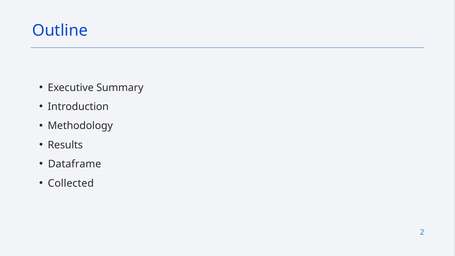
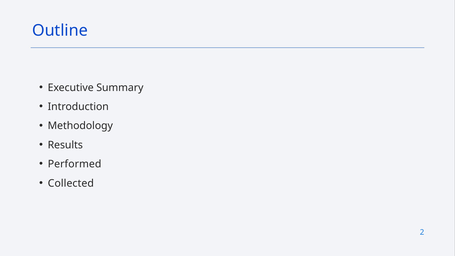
Dataframe: Dataframe -> Performed (75, 164)
